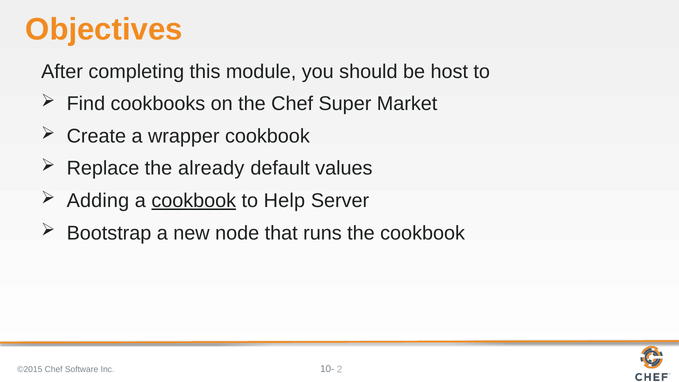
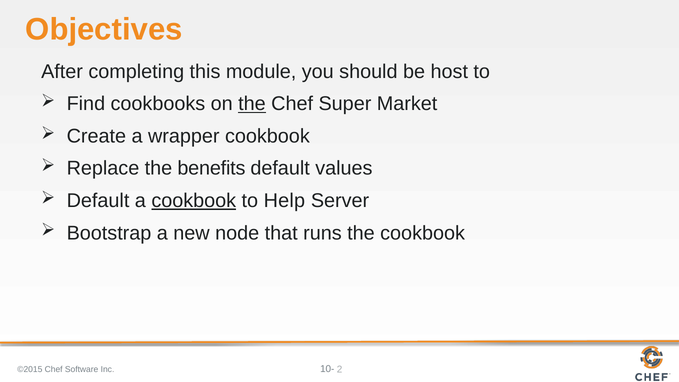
the underline: none -> present (252, 104)
already: already -> benefits (211, 168)
Adding: Adding -> Default (98, 201)
